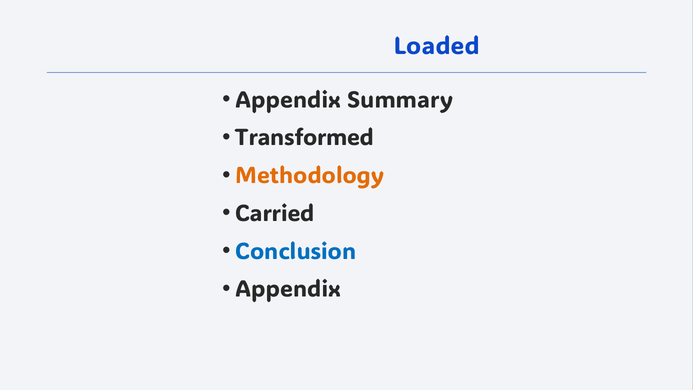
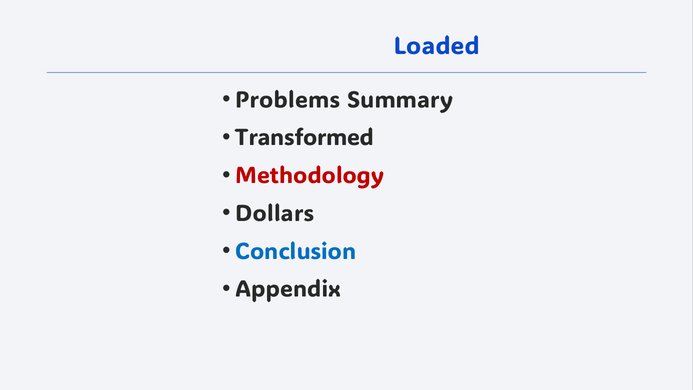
Appendix: Appendix -> Problems (288, 100)
Methodology colour: orange -> red (310, 176)
Carried: Carried -> Dollars (275, 213)
